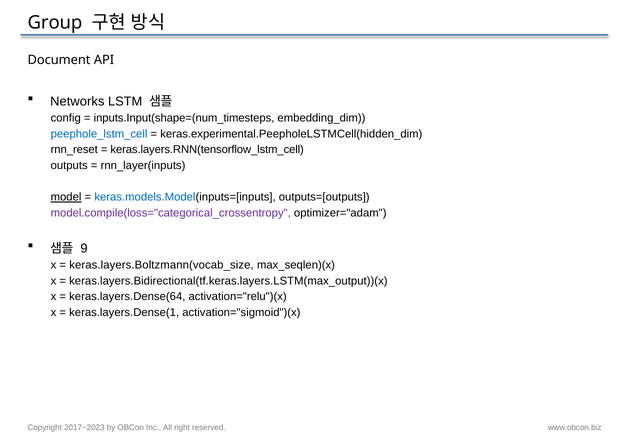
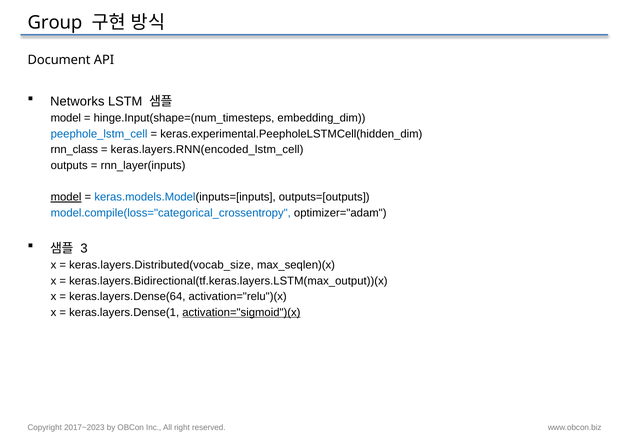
config: config -> model (66, 118)
inputs.Input(shape=(num_timesteps: inputs.Input(shape=(num_timesteps -> hinge.Input(shape=(num_timesteps (184, 118)
rnn_reset: rnn_reset -> rnn_class (74, 149)
keras.layers.RNN(tensorflow_lstm_cell: keras.layers.RNN(tensorflow_lstm_cell -> keras.layers.RNN(encoded_lstm_cell (207, 149)
model.compile(loss="categorical_crossentropy colour: purple -> blue (171, 213)
9: 9 -> 3 (84, 248)
keras.layers.Boltzmann(vocab_size: keras.layers.Boltzmann(vocab_size -> keras.layers.Distributed(vocab_size (161, 265)
activation="sigmoid")(x underline: none -> present (241, 312)
